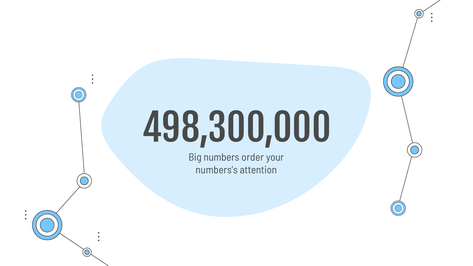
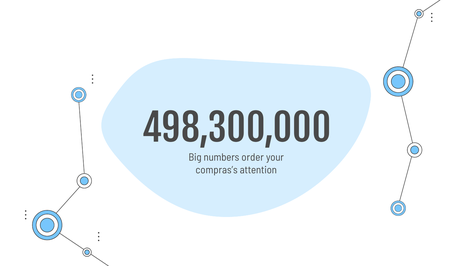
numbers’s: numbers’s -> compras’s (217, 170)
